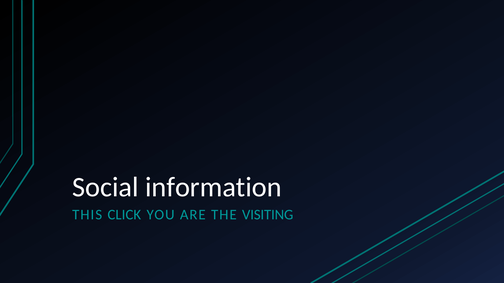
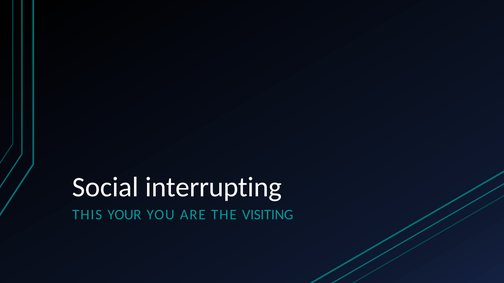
information: information -> interrupting (213, 188)
CLICK: CLICK -> YOUR (124, 215)
